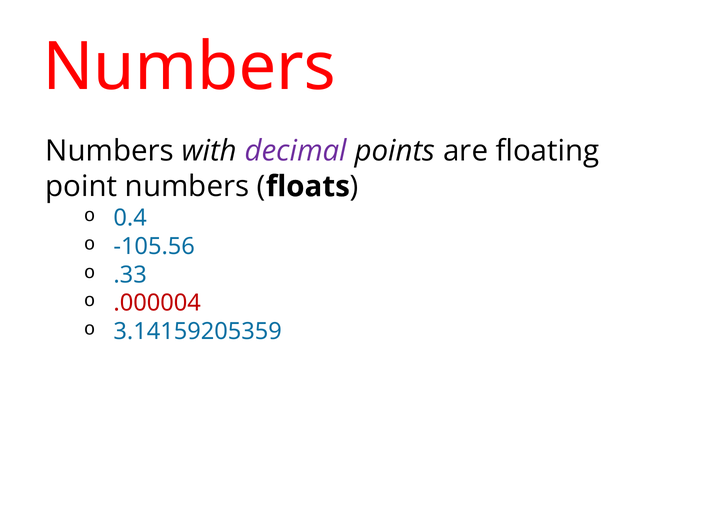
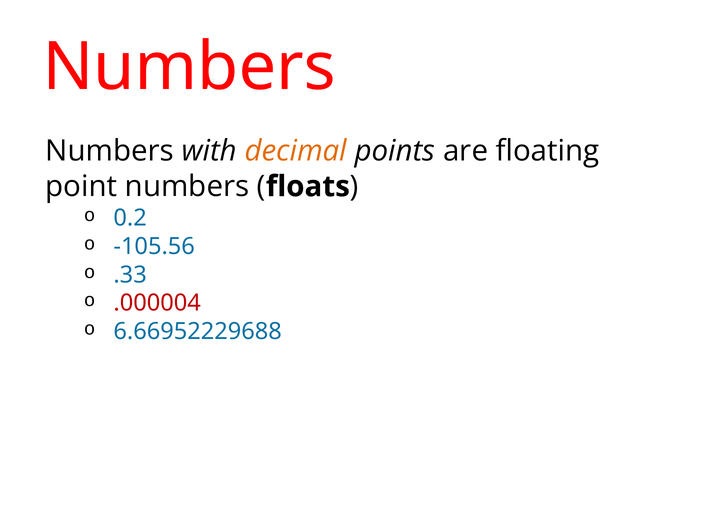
decimal colour: purple -> orange (296, 151)
0.4: 0.4 -> 0.2 (130, 218)
3.14159205359: 3.14159205359 -> 6.66952229688 (198, 331)
